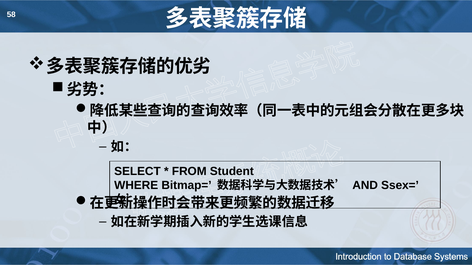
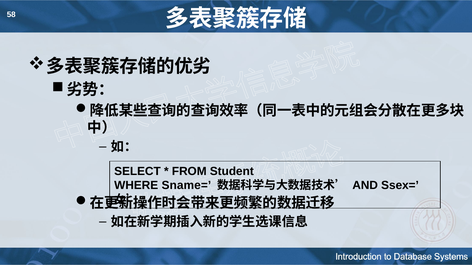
Bitmap=: Bitmap= -> Sname= (186, 186)
